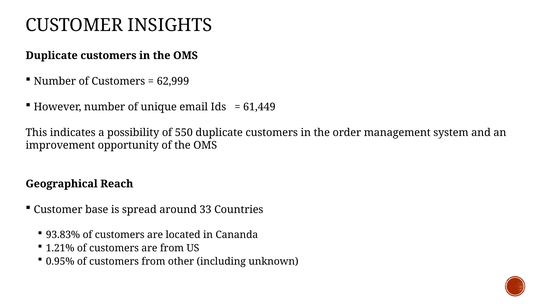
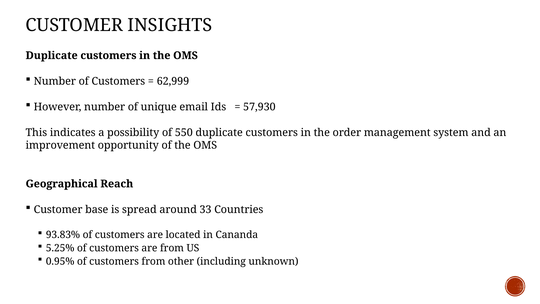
61,449: 61,449 -> 57,930 (259, 107)
1.21%: 1.21% -> 5.25% (60, 248)
